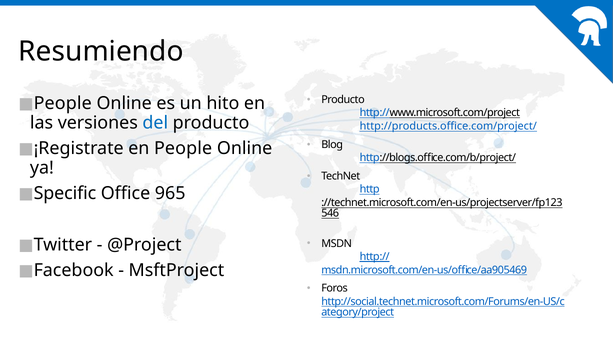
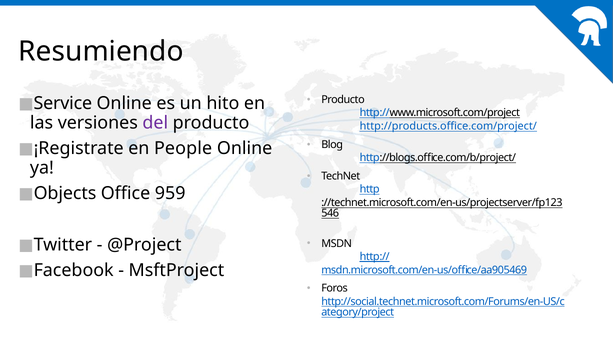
People: People -> Service (63, 103)
del colour: blue -> purple (155, 123)
Specific: Specific -> Objects (65, 193)
965: 965 -> 959 (170, 193)
